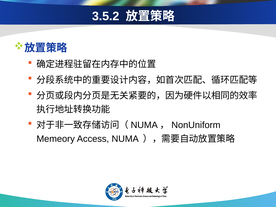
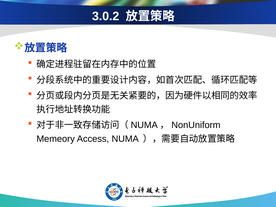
3.5.2: 3.5.2 -> 3.0.2 (106, 16)
